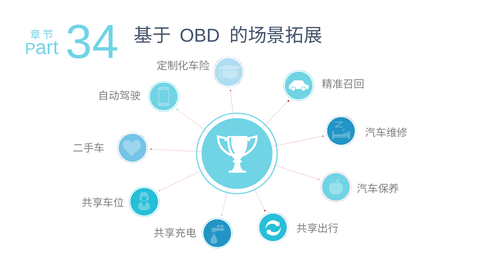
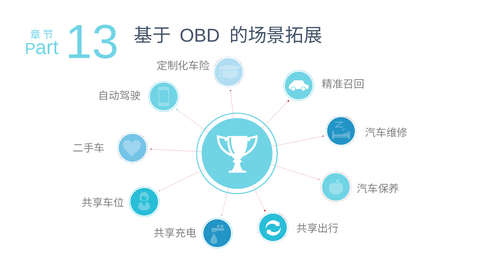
34: 34 -> 13 (92, 42)
